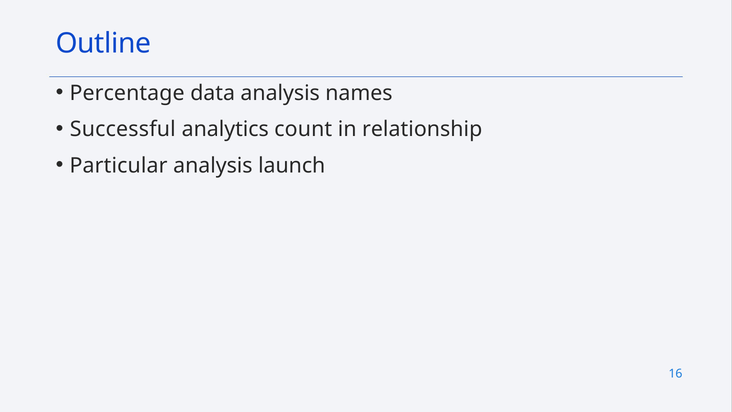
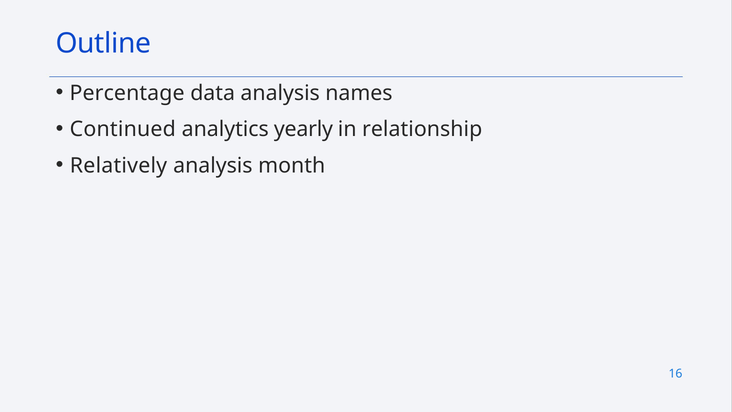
Successful: Successful -> Continued (123, 129)
count: count -> yearly (303, 129)
Particular: Particular -> Relatively (118, 165)
launch: launch -> month (292, 165)
